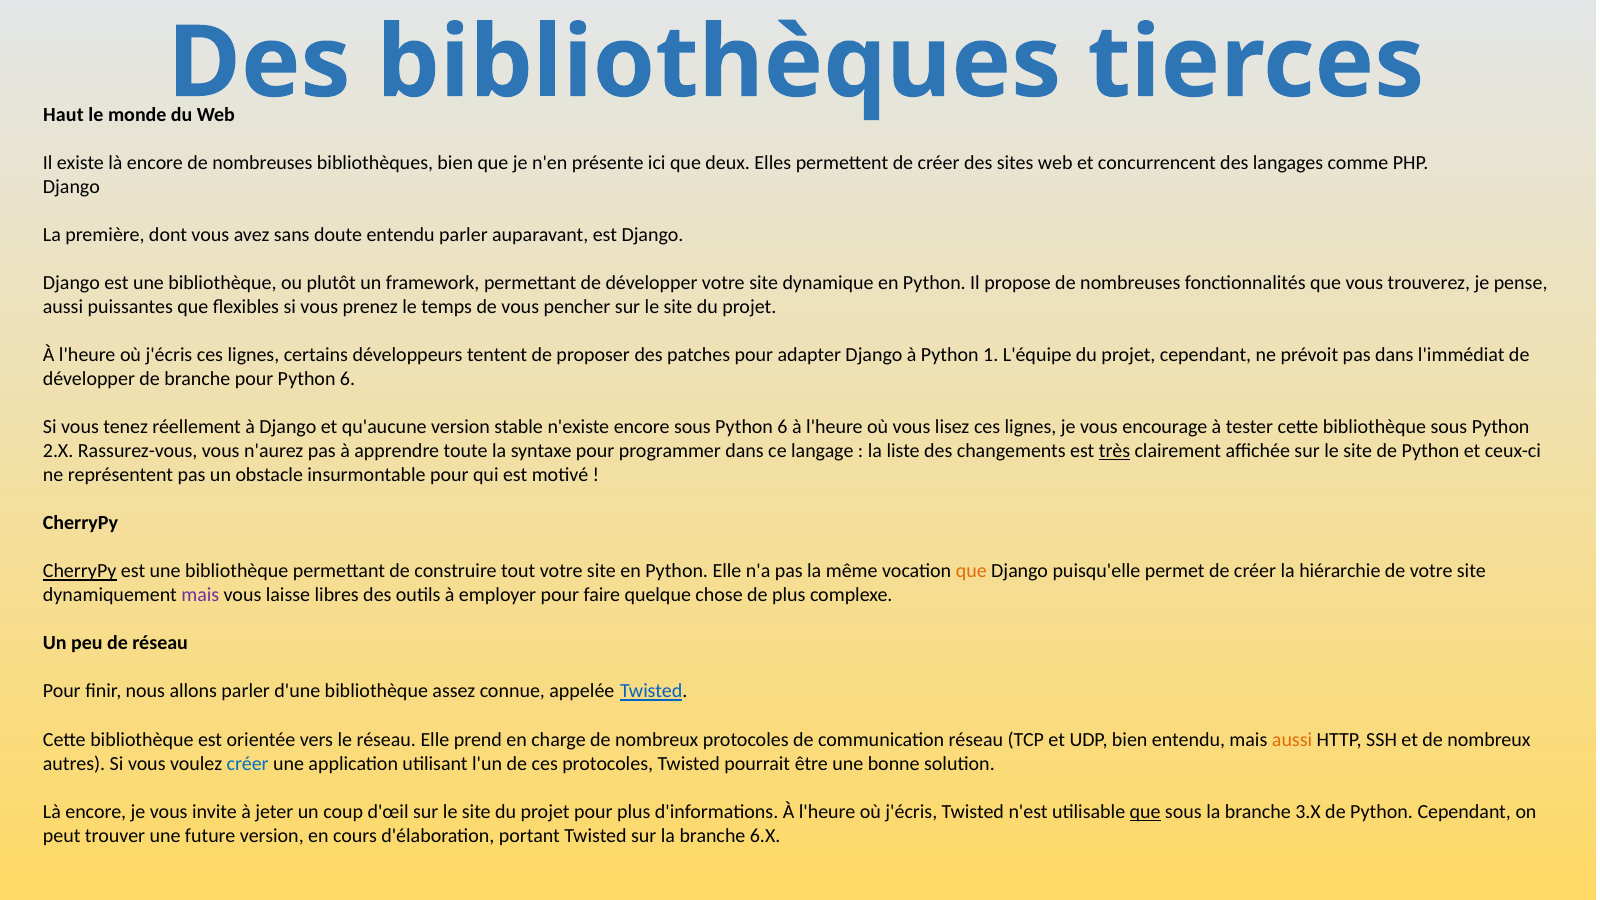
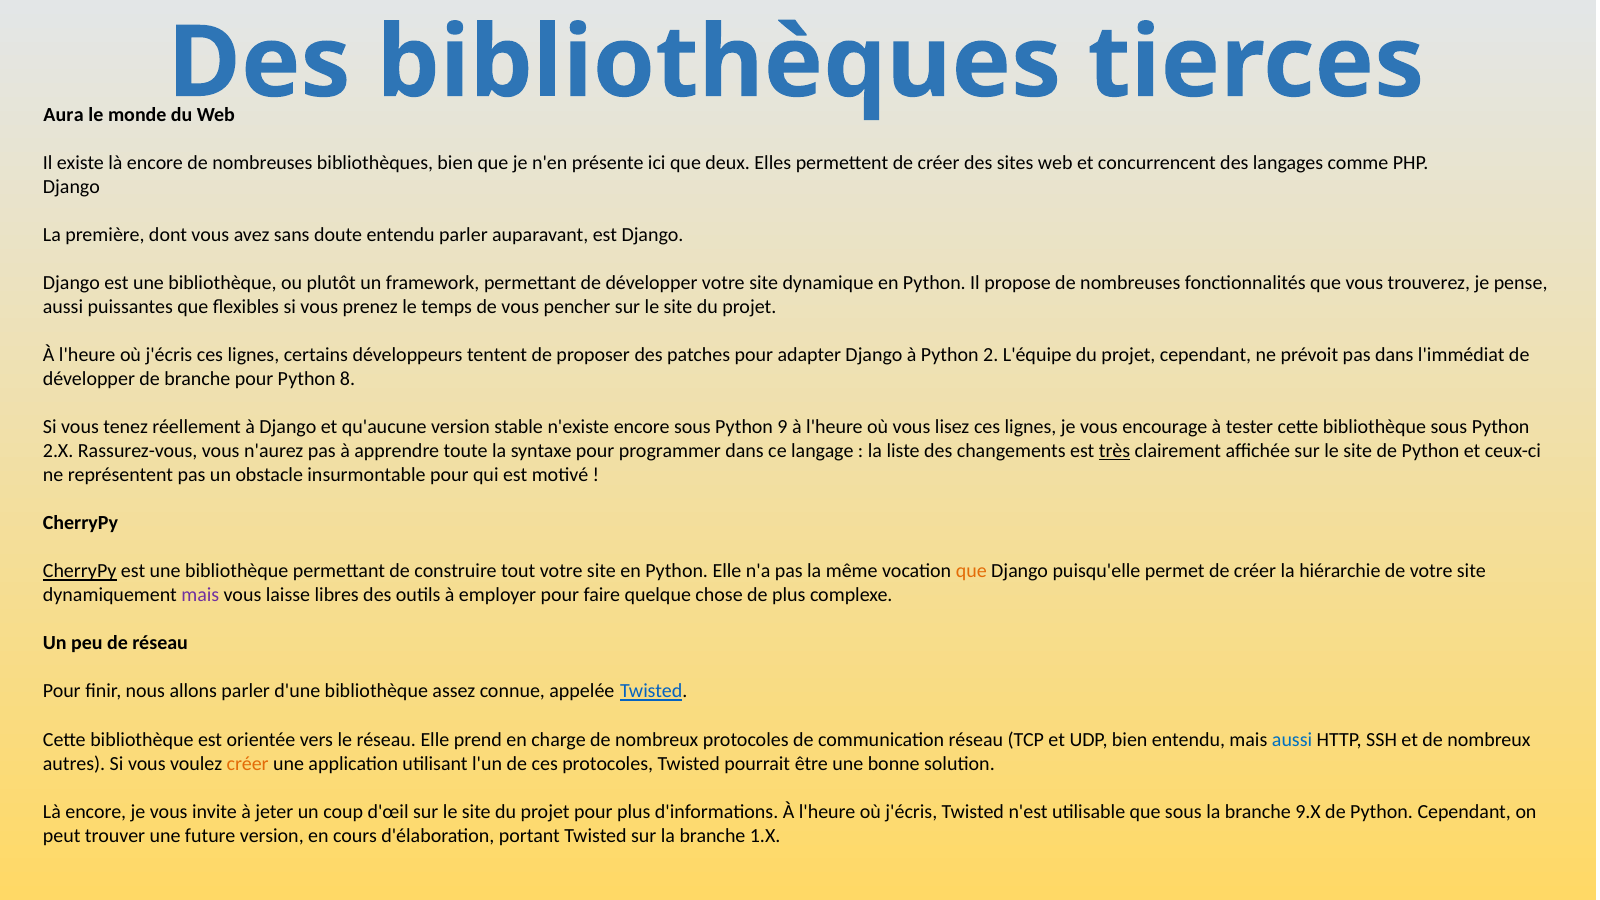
Haut: Haut -> Aura (63, 115)
1: 1 -> 2 (991, 355)
pour Python 6: 6 -> 8 (348, 379)
sous Python 6: 6 -> 9 (783, 427)
aussi colour: orange -> blue (1292, 740)
créer colour: blue -> orange (248, 764)
que underline: present -> none (1145, 812)
3.X: 3.X -> 9.X (1308, 812)
6.X: 6.X -> 1.X (765, 836)
